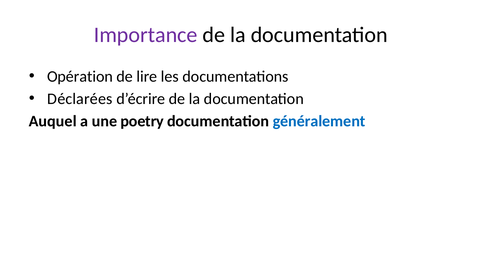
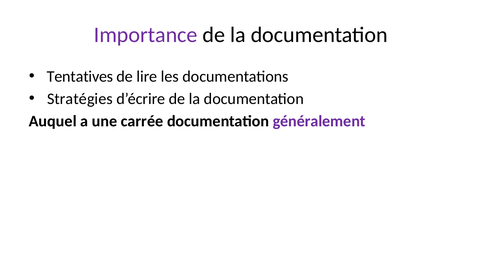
Opération: Opération -> Tentatives (80, 76)
Déclarées: Déclarées -> Stratégies (80, 99)
poetry: poetry -> carrée (142, 121)
généralement colour: blue -> purple (319, 121)
